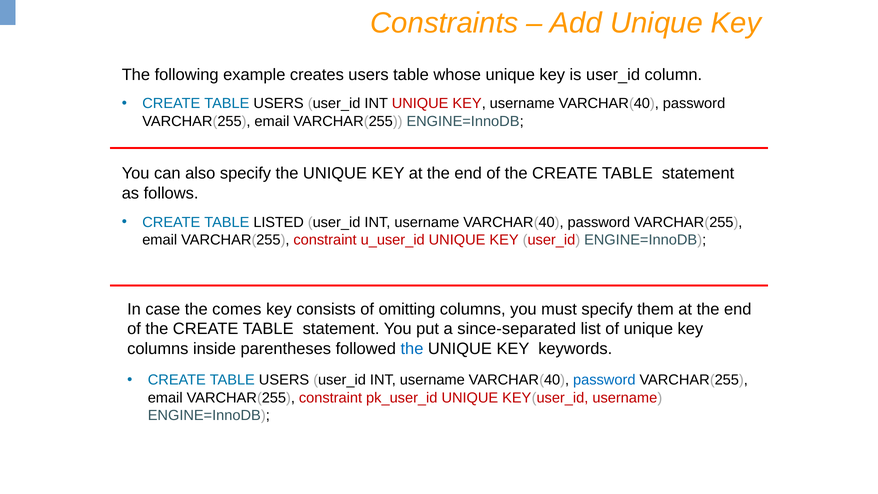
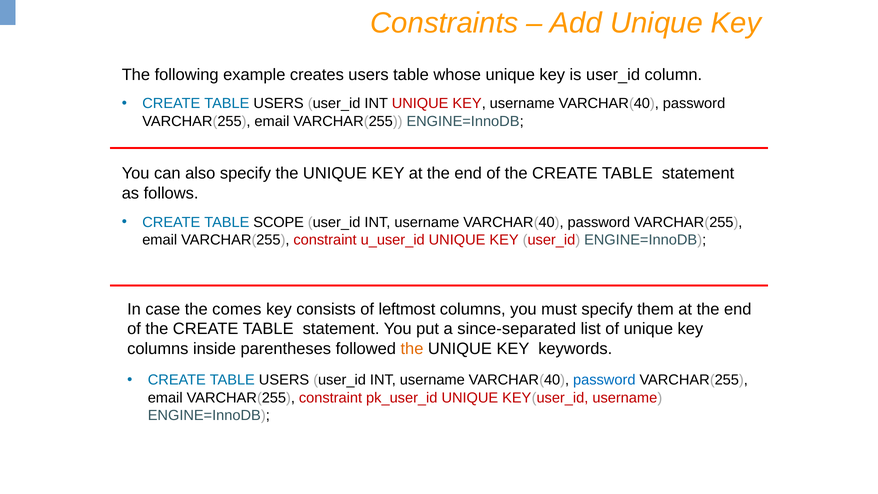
LISTED: LISTED -> SCOPE (279, 222)
omitting: omitting -> leftmost (407, 309)
the colour: blue -> orange (412, 349)
